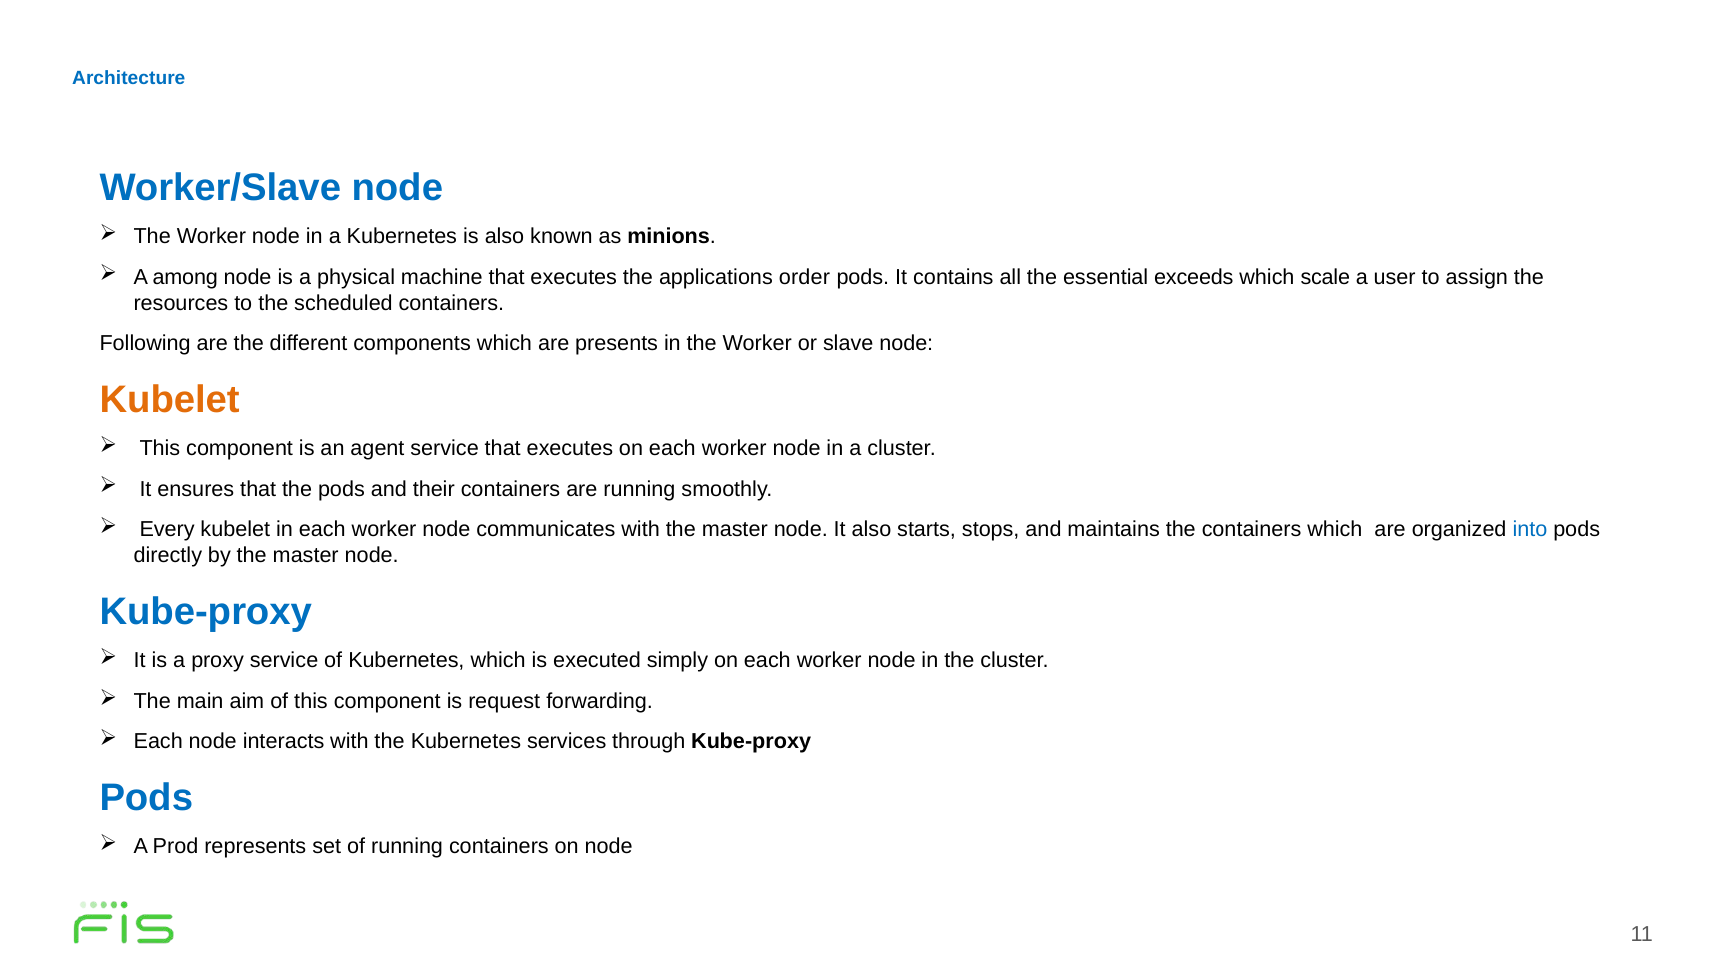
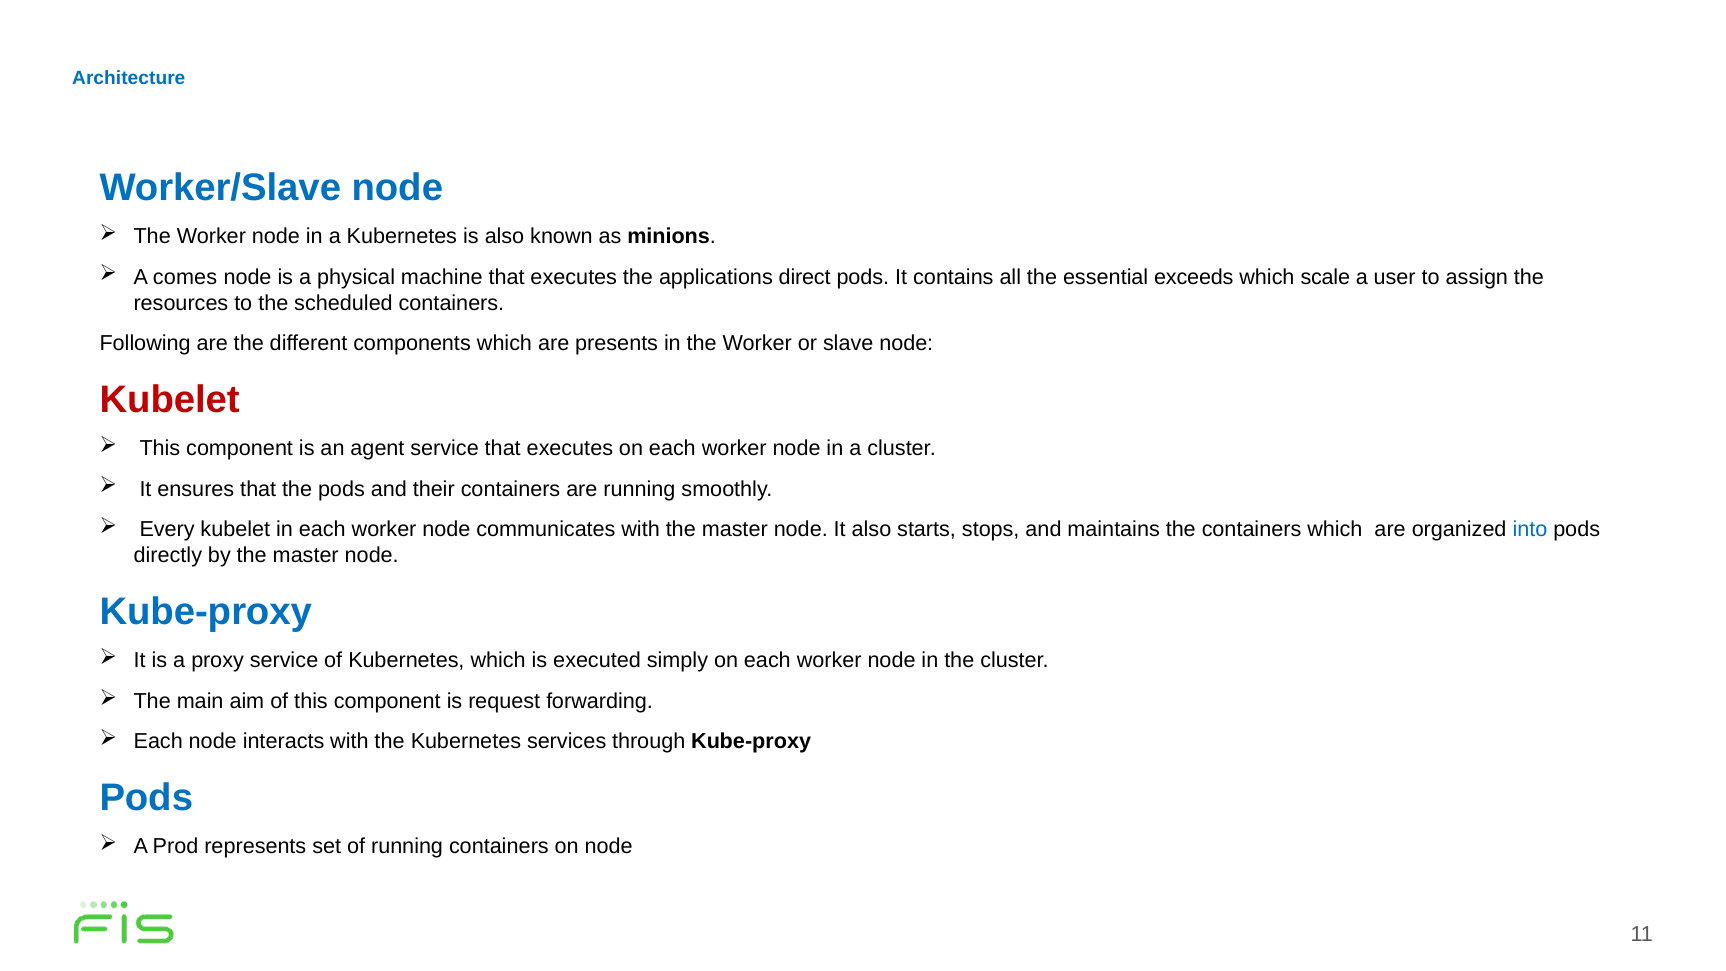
among: among -> comes (185, 277)
order: order -> direct (805, 277)
Kubelet colour: orange -> red (170, 399)
